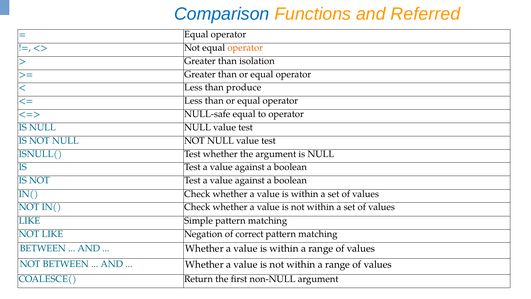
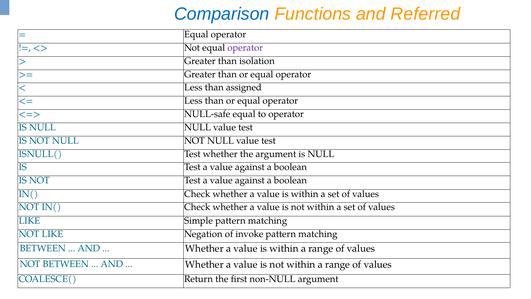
operator colour: orange -> purple (245, 48)
produce: produce -> assigned (244, 87)
correct: correct -> invoke (249, 234)
